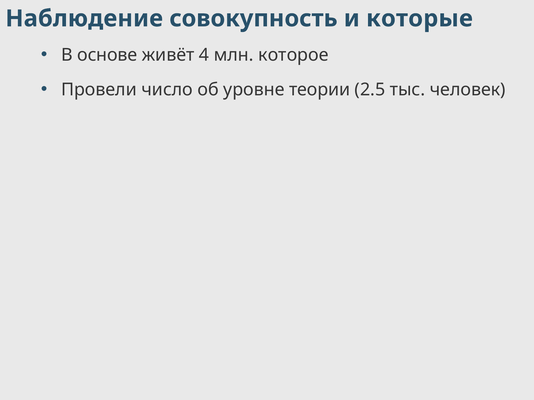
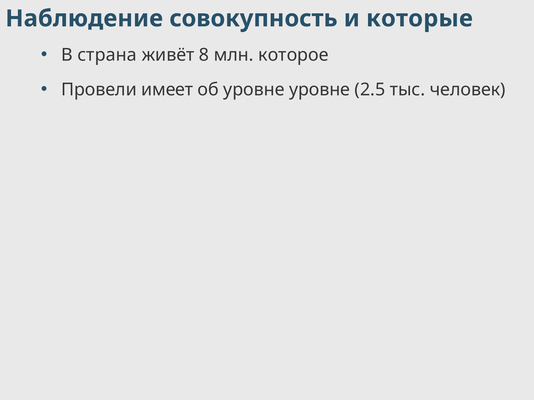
основе: основе -> страна (107, 55)
4: 4 -> 8 (204, 55)
число: число -> имеет (167, 90)
уровне теории: теории -> уровне (320, 90)
